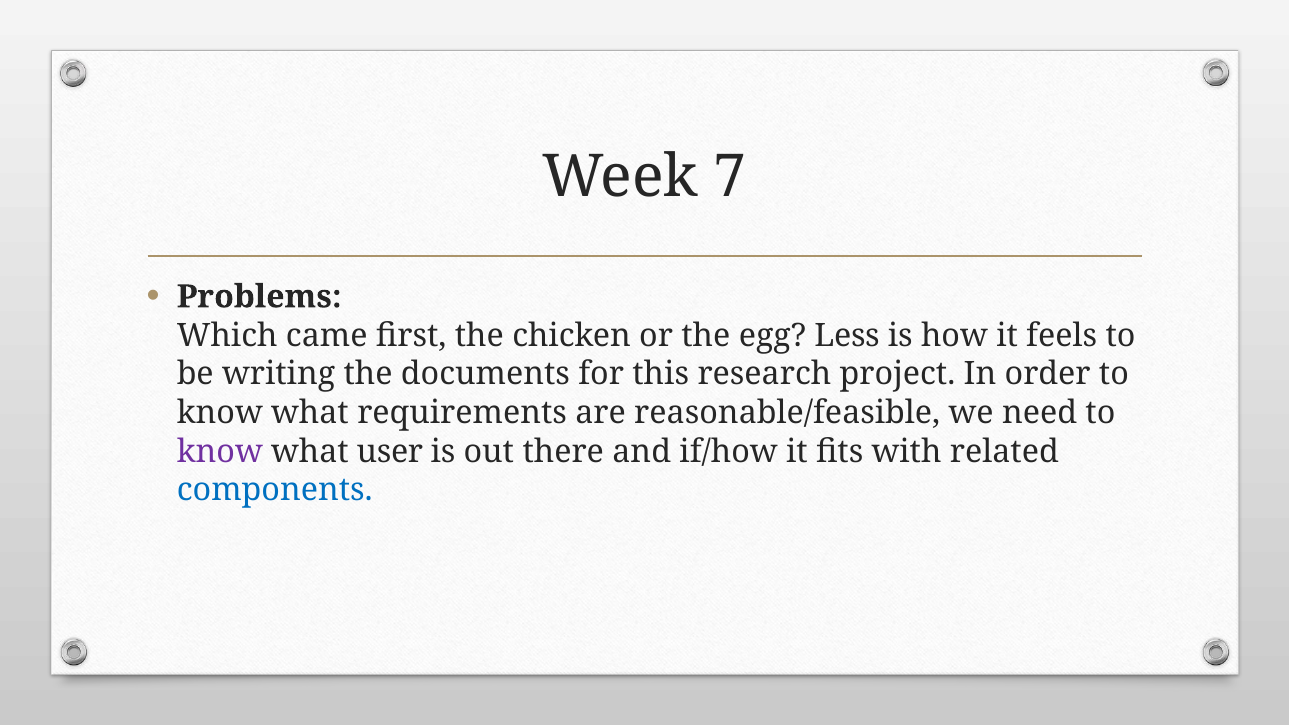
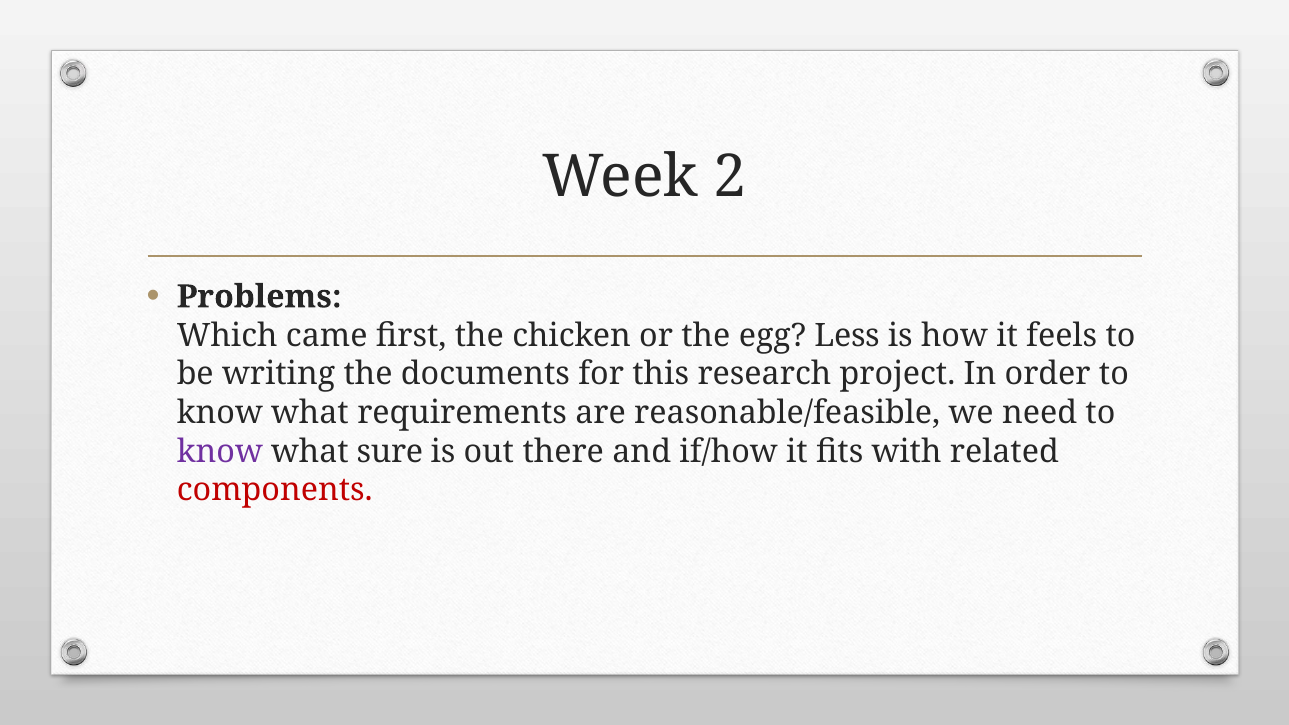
7: 7 -> 2 (730, 177)
user: user -> sure (390, 451)
components colour: blue -> red (275, 490)
